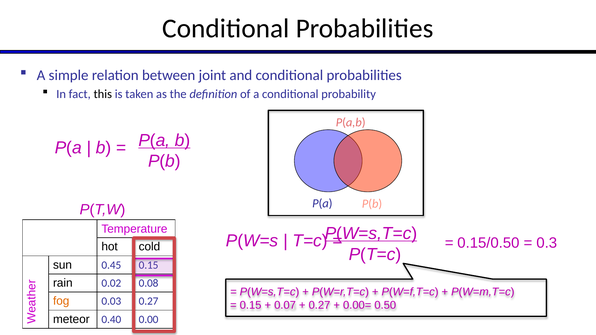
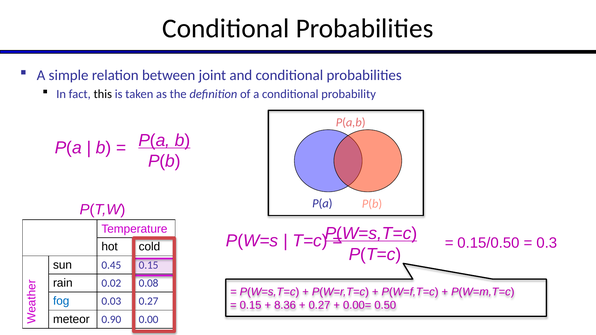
fog colour: orange -> blue (61, 301)
0.07: 0.07 -> 8.36 (285, 305)
0.40: 0.40 -> 0.90 (111, 320)
